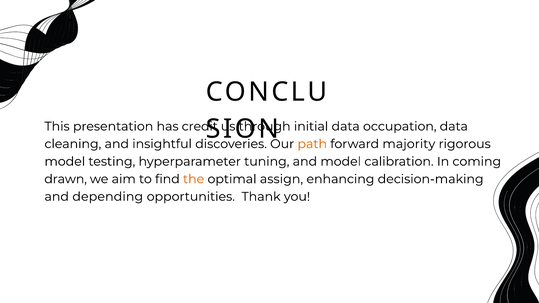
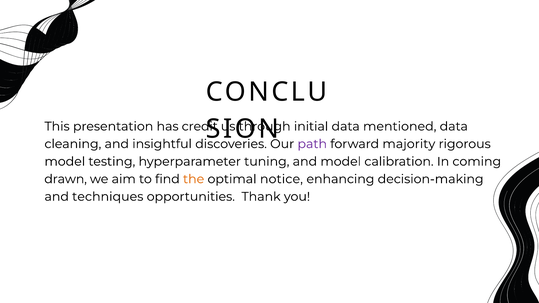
occupation: occupation -> mentioned (400, 126)
path colour: orange -> purple (312, 144)
assign: assign -> notice (281, 179)
depending: depending -> techniques (108, 197)
